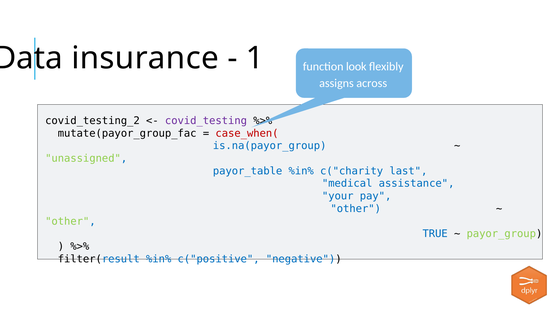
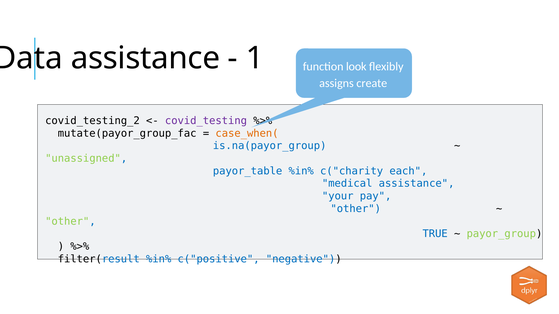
insurance: insurance -> assistance (145, 58)
across: across -> create (372, 83)
case_when( colour: red -> orange (247, 133)
last: last -> each (408, 171)
